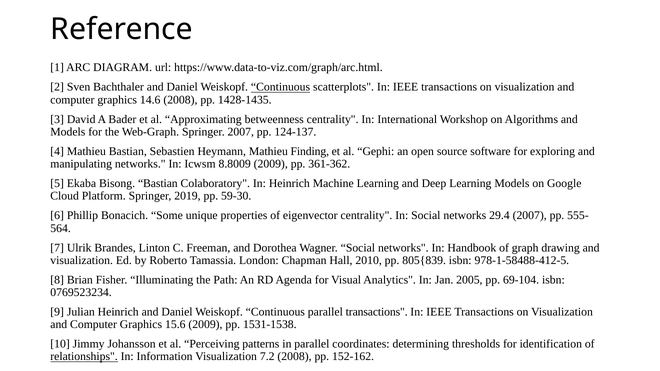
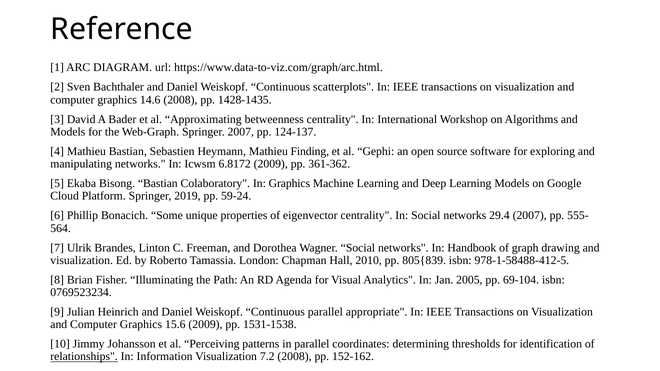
Continuous underline: present -> none (281, 87)
8.8009: 8.8009 -> 6.8172 (235, 164)
In Heinrich: Heinrich -> Graphics (289, 184)
59-30: 59-30 -> 59-24 (236, 196)
parallel transactions: transactions -> appropriate (377, 312)
